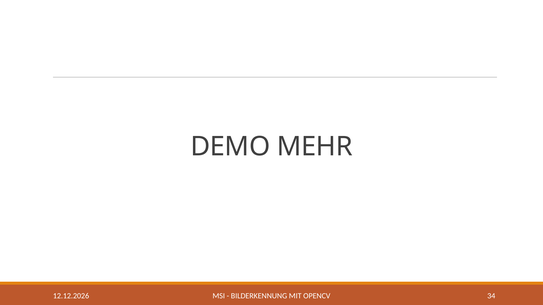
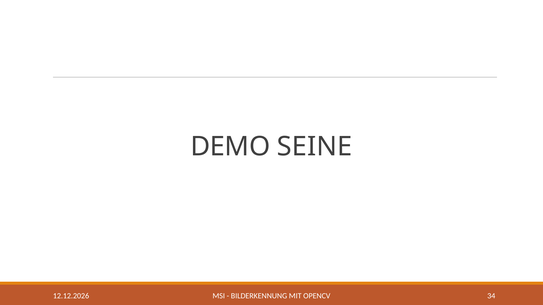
MEHR: MEHR -> SEINE (315, 147)
